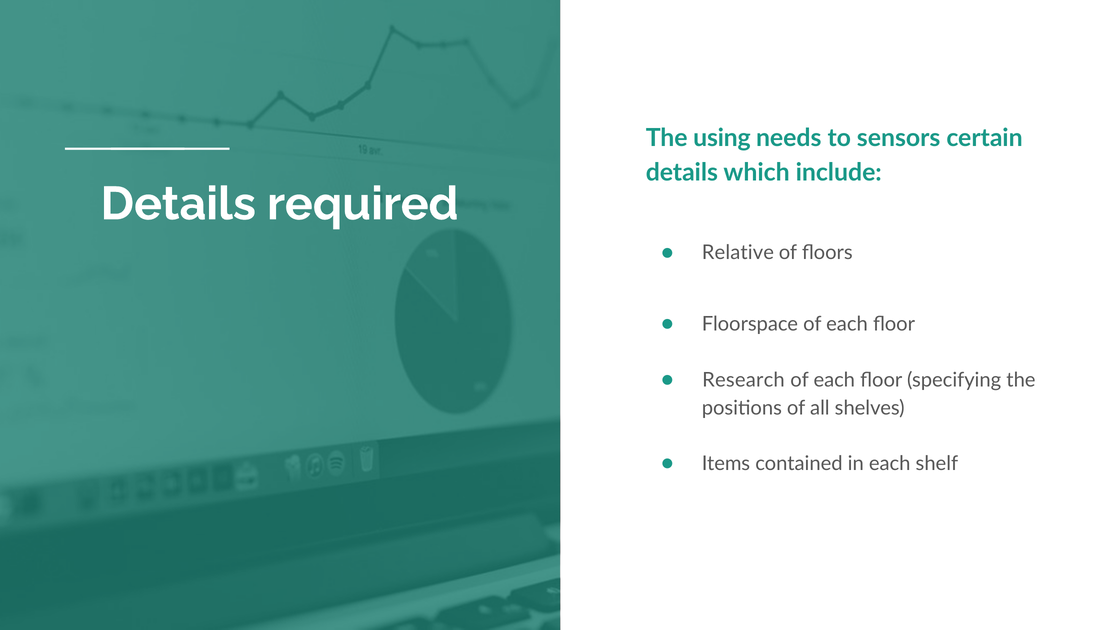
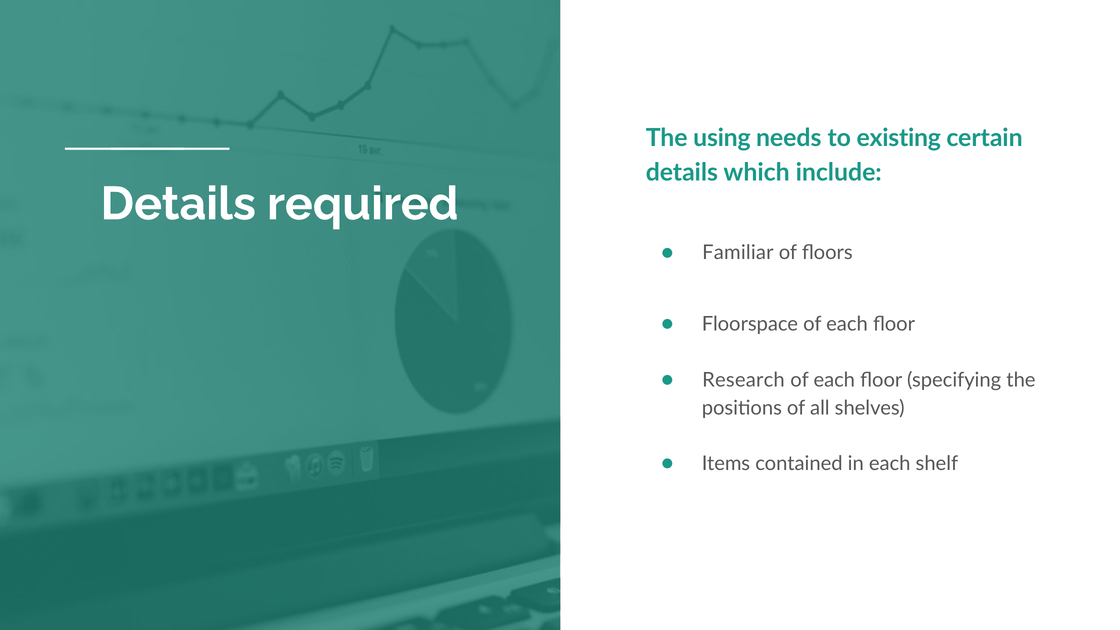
sensors: sensors -> existing (899, 138)
Relative: Relative -> Familiar (738, 253)
